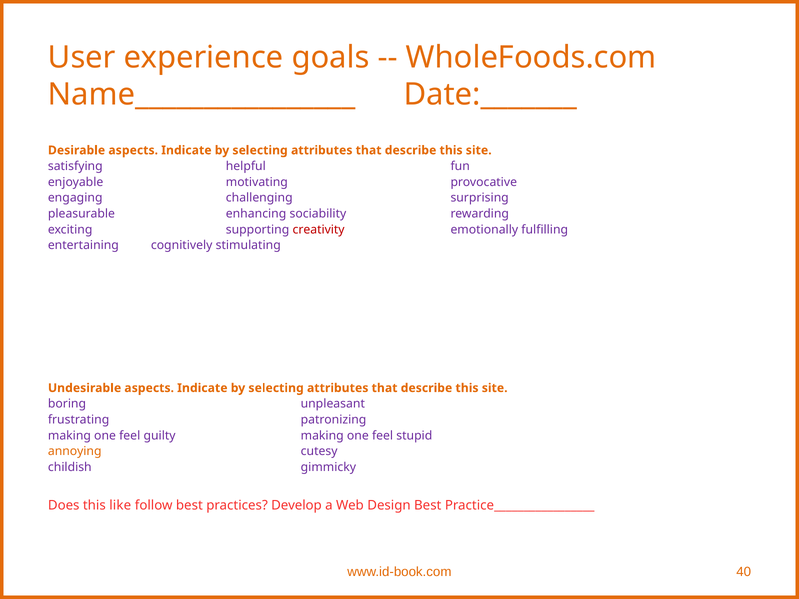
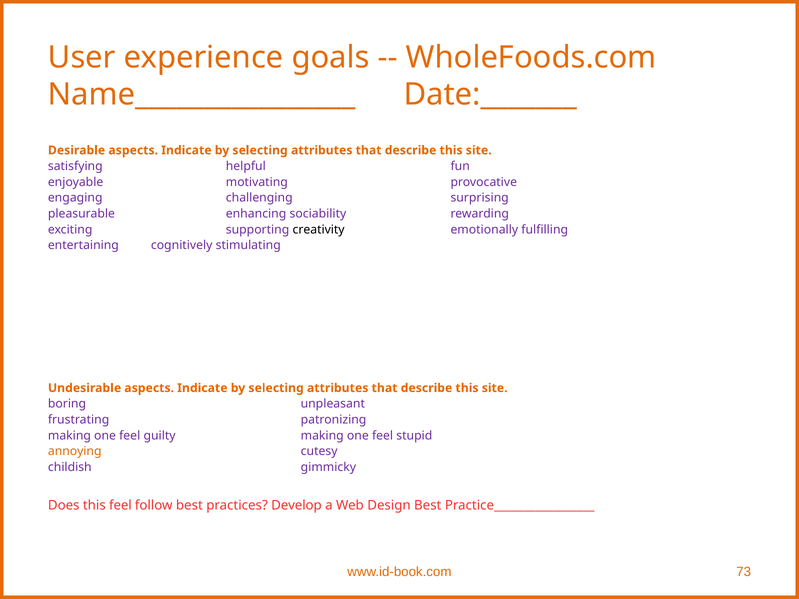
creativity colour: red -> black (319, 230)
this like: like -> feel (120, 506)
40: 40 -> 73 (744, 572)
